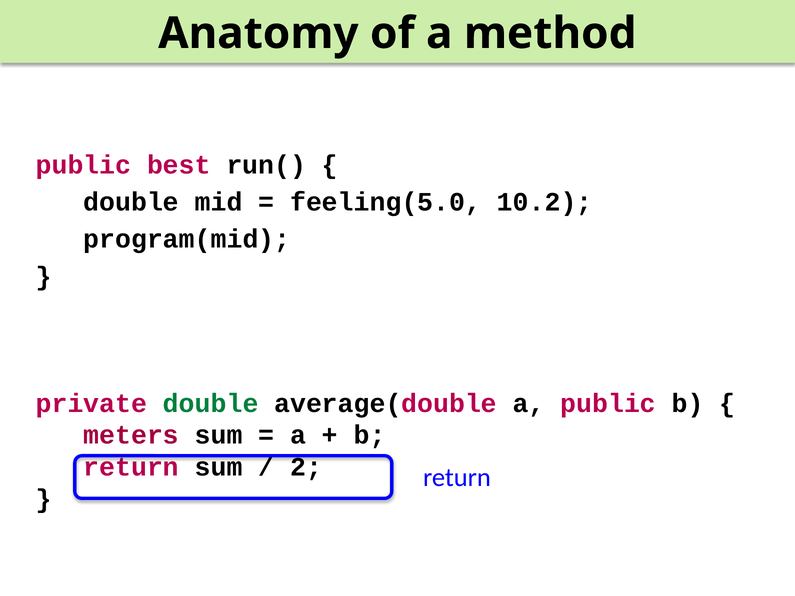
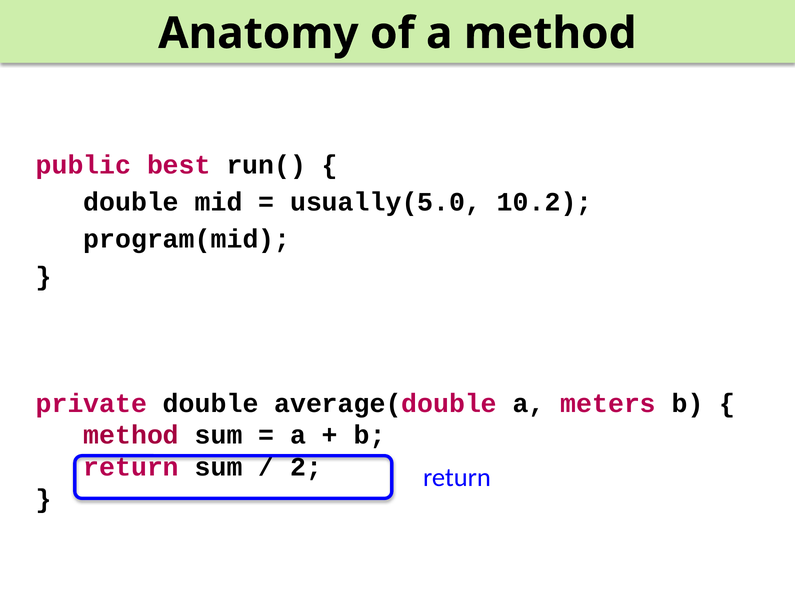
feeling(5.0: feeling(5.0 -> usually(5.0 (386, 202)
double colour: green -> black (211, 404)
a public: public -> meters (608, 404)
meters: meters -> method (131, 435)
